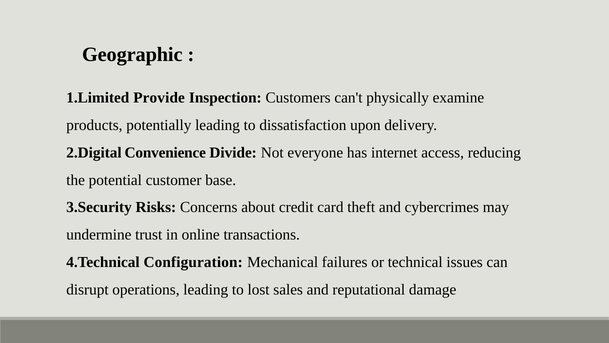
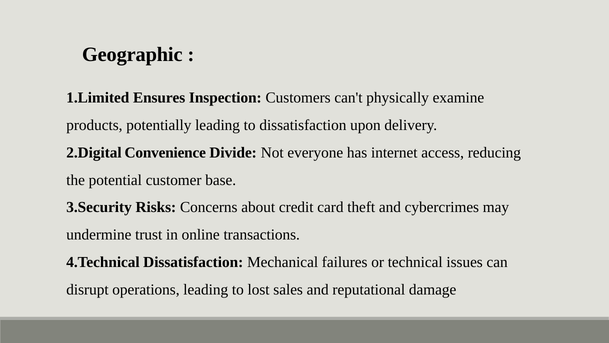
Provide: Provide -> Ensures (159, 98)
Configuration: Configuration -> Dissatisfaction (193, 262)
